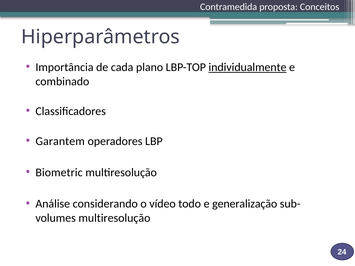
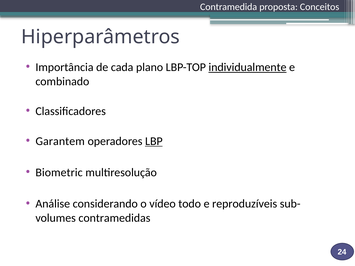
LBP underline: none -> present (154, 141)
generalização: generalização -> reproduzíveis (245, 204)
multiresolução: multiresolução -> contramedidas (114, 218)
